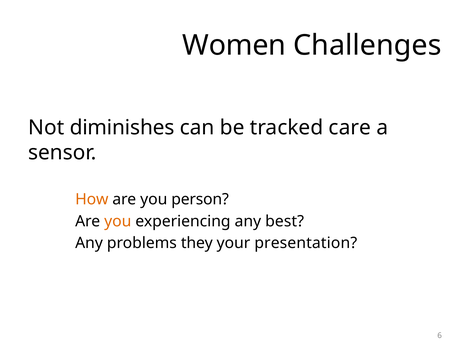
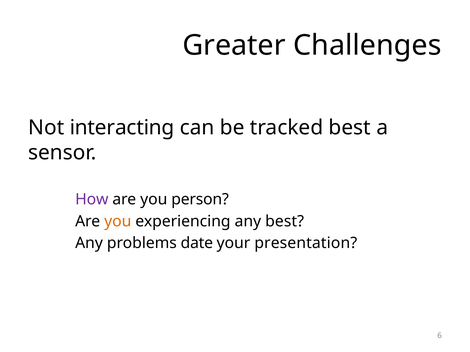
Women: Women -> Greater (234, 45)
diminishes: diminishes -> interacting (122, 128)
tracked care: care -> best (350, 128)
How colour: orange -> purple (92, 200)
they: they -> date (197, 243)
